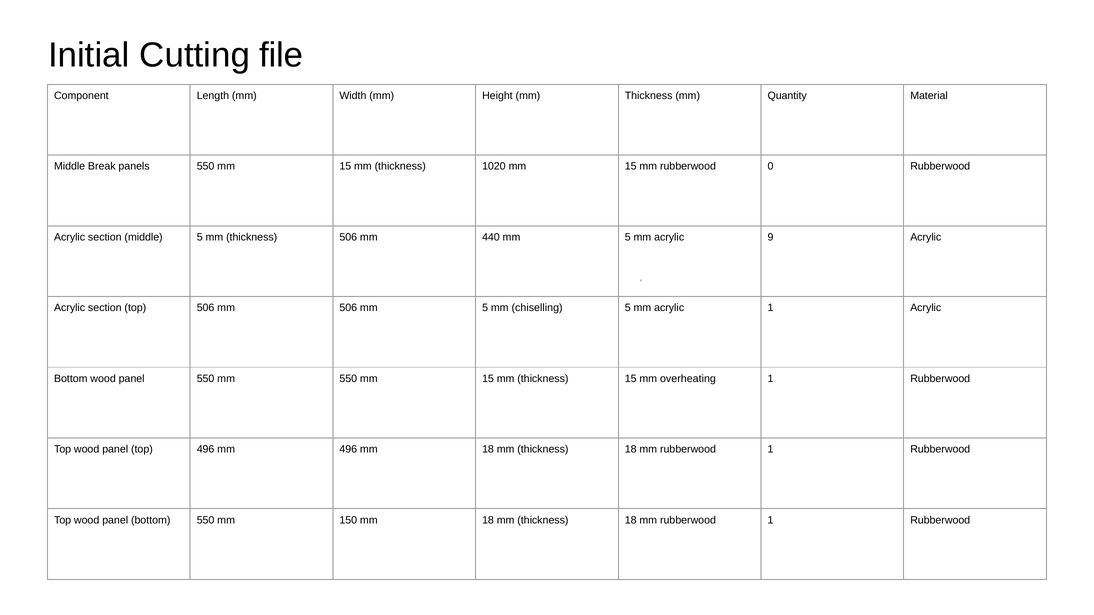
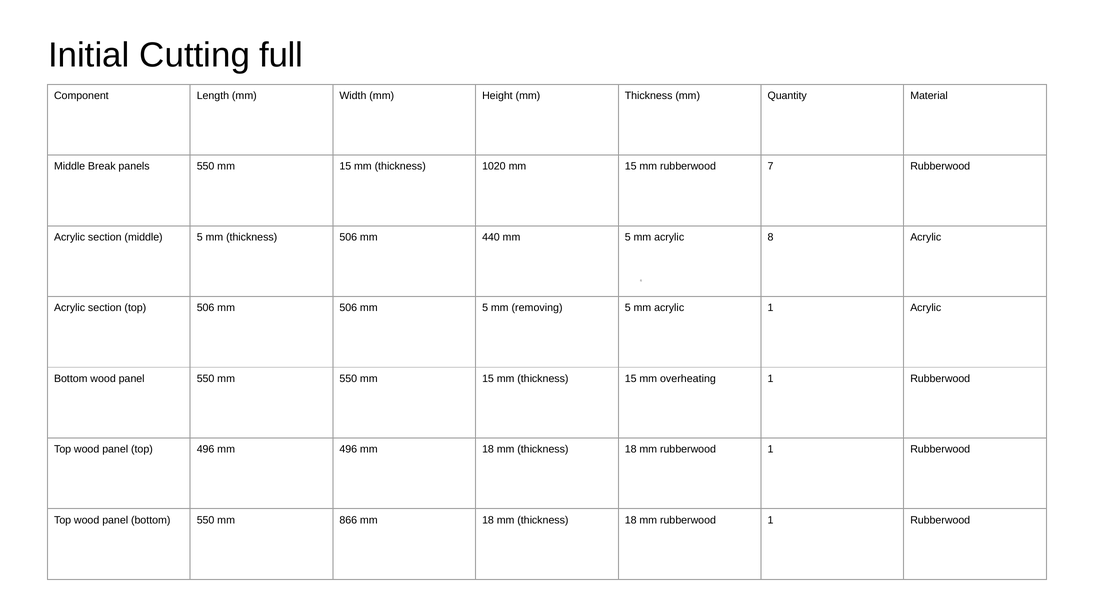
file: file -> full (281, 55)
0: 0 -> 7 (771, 167)
9: 9 -> 8 (771, 237)
chiselling: chiselling -> removing (537, 308)
150: 150 -> 866 (348, 520)
